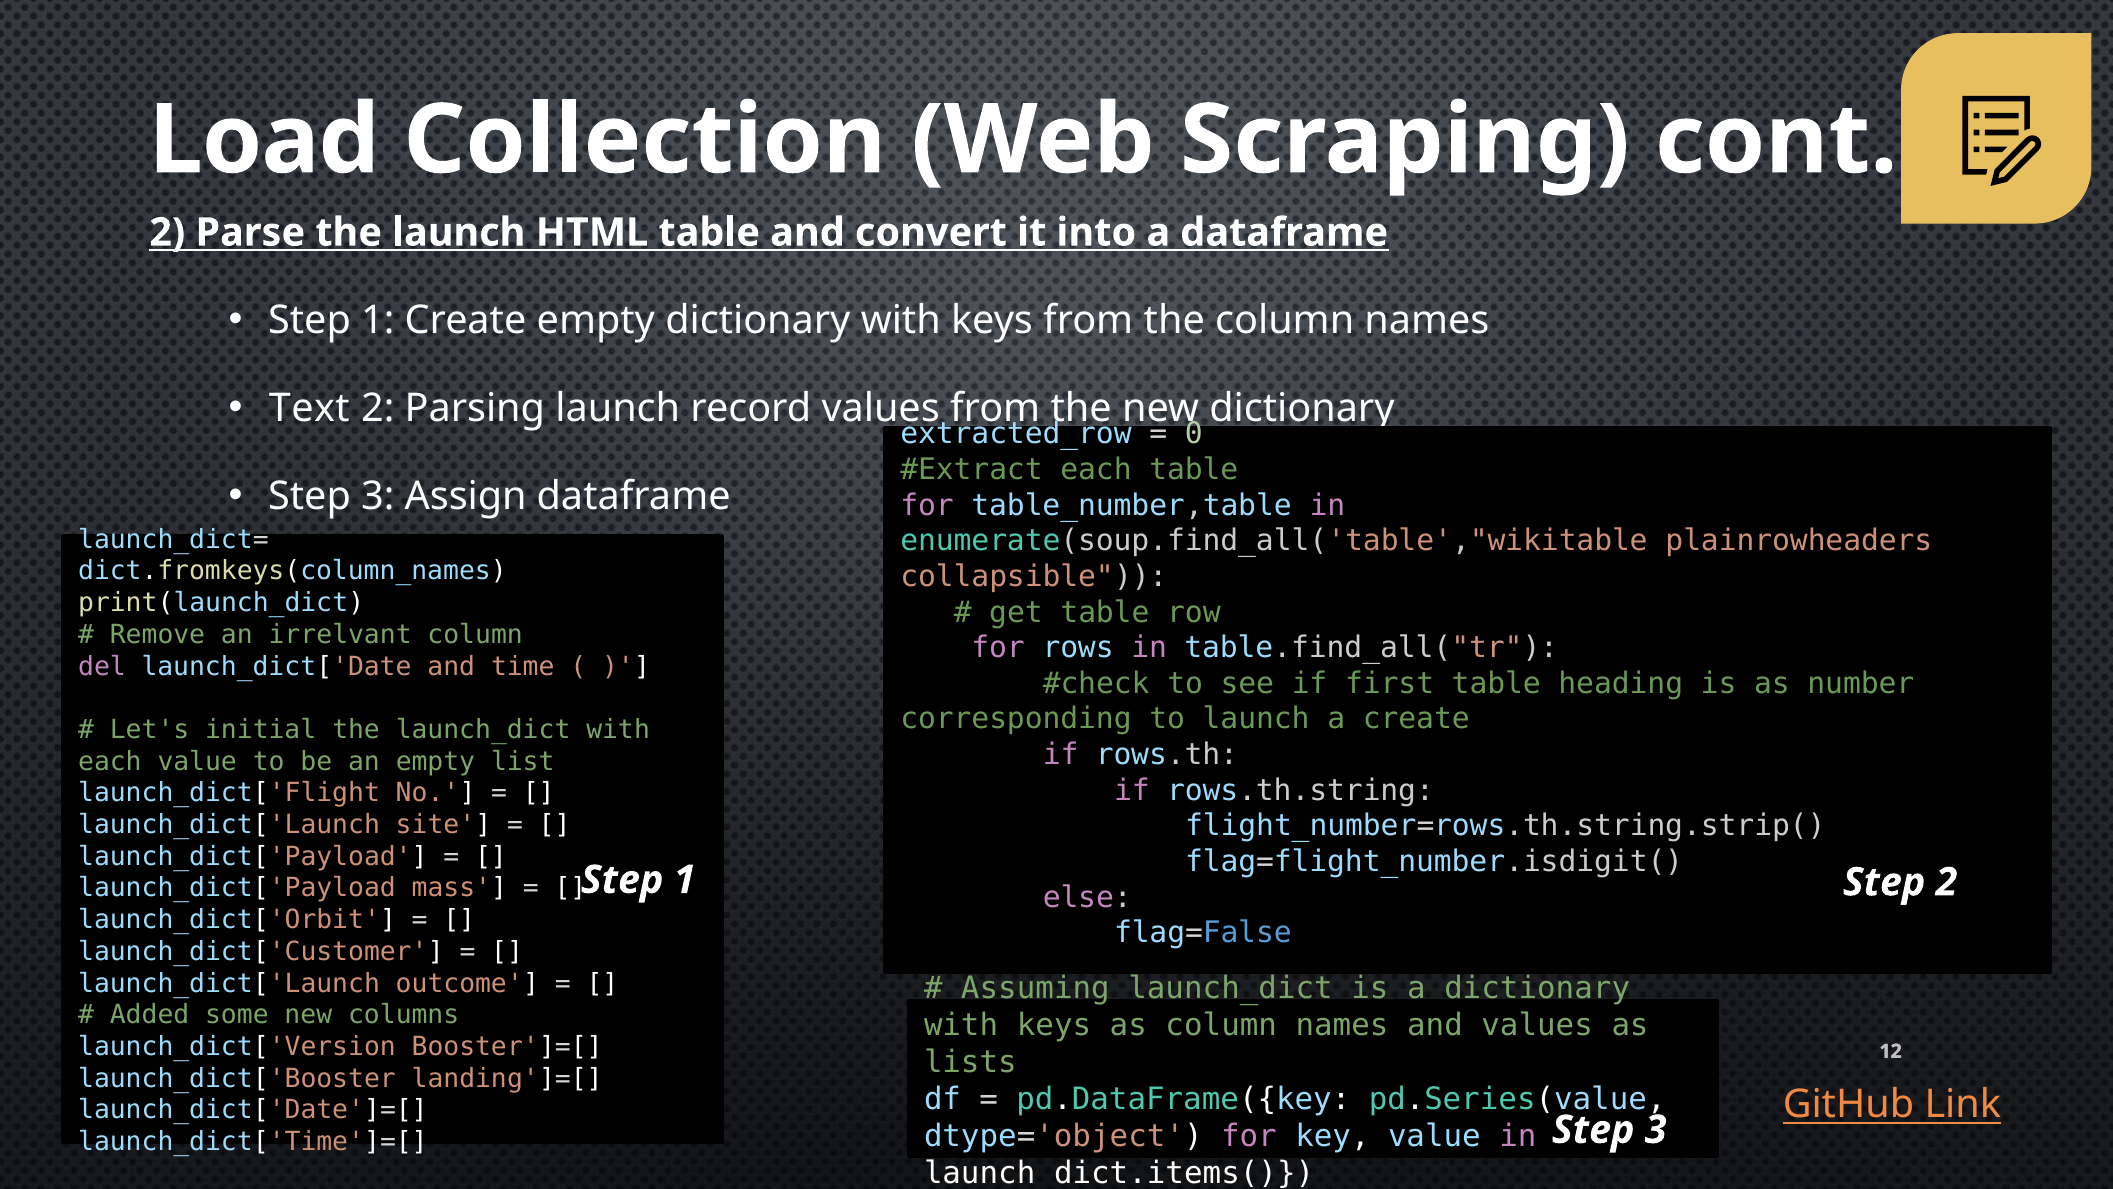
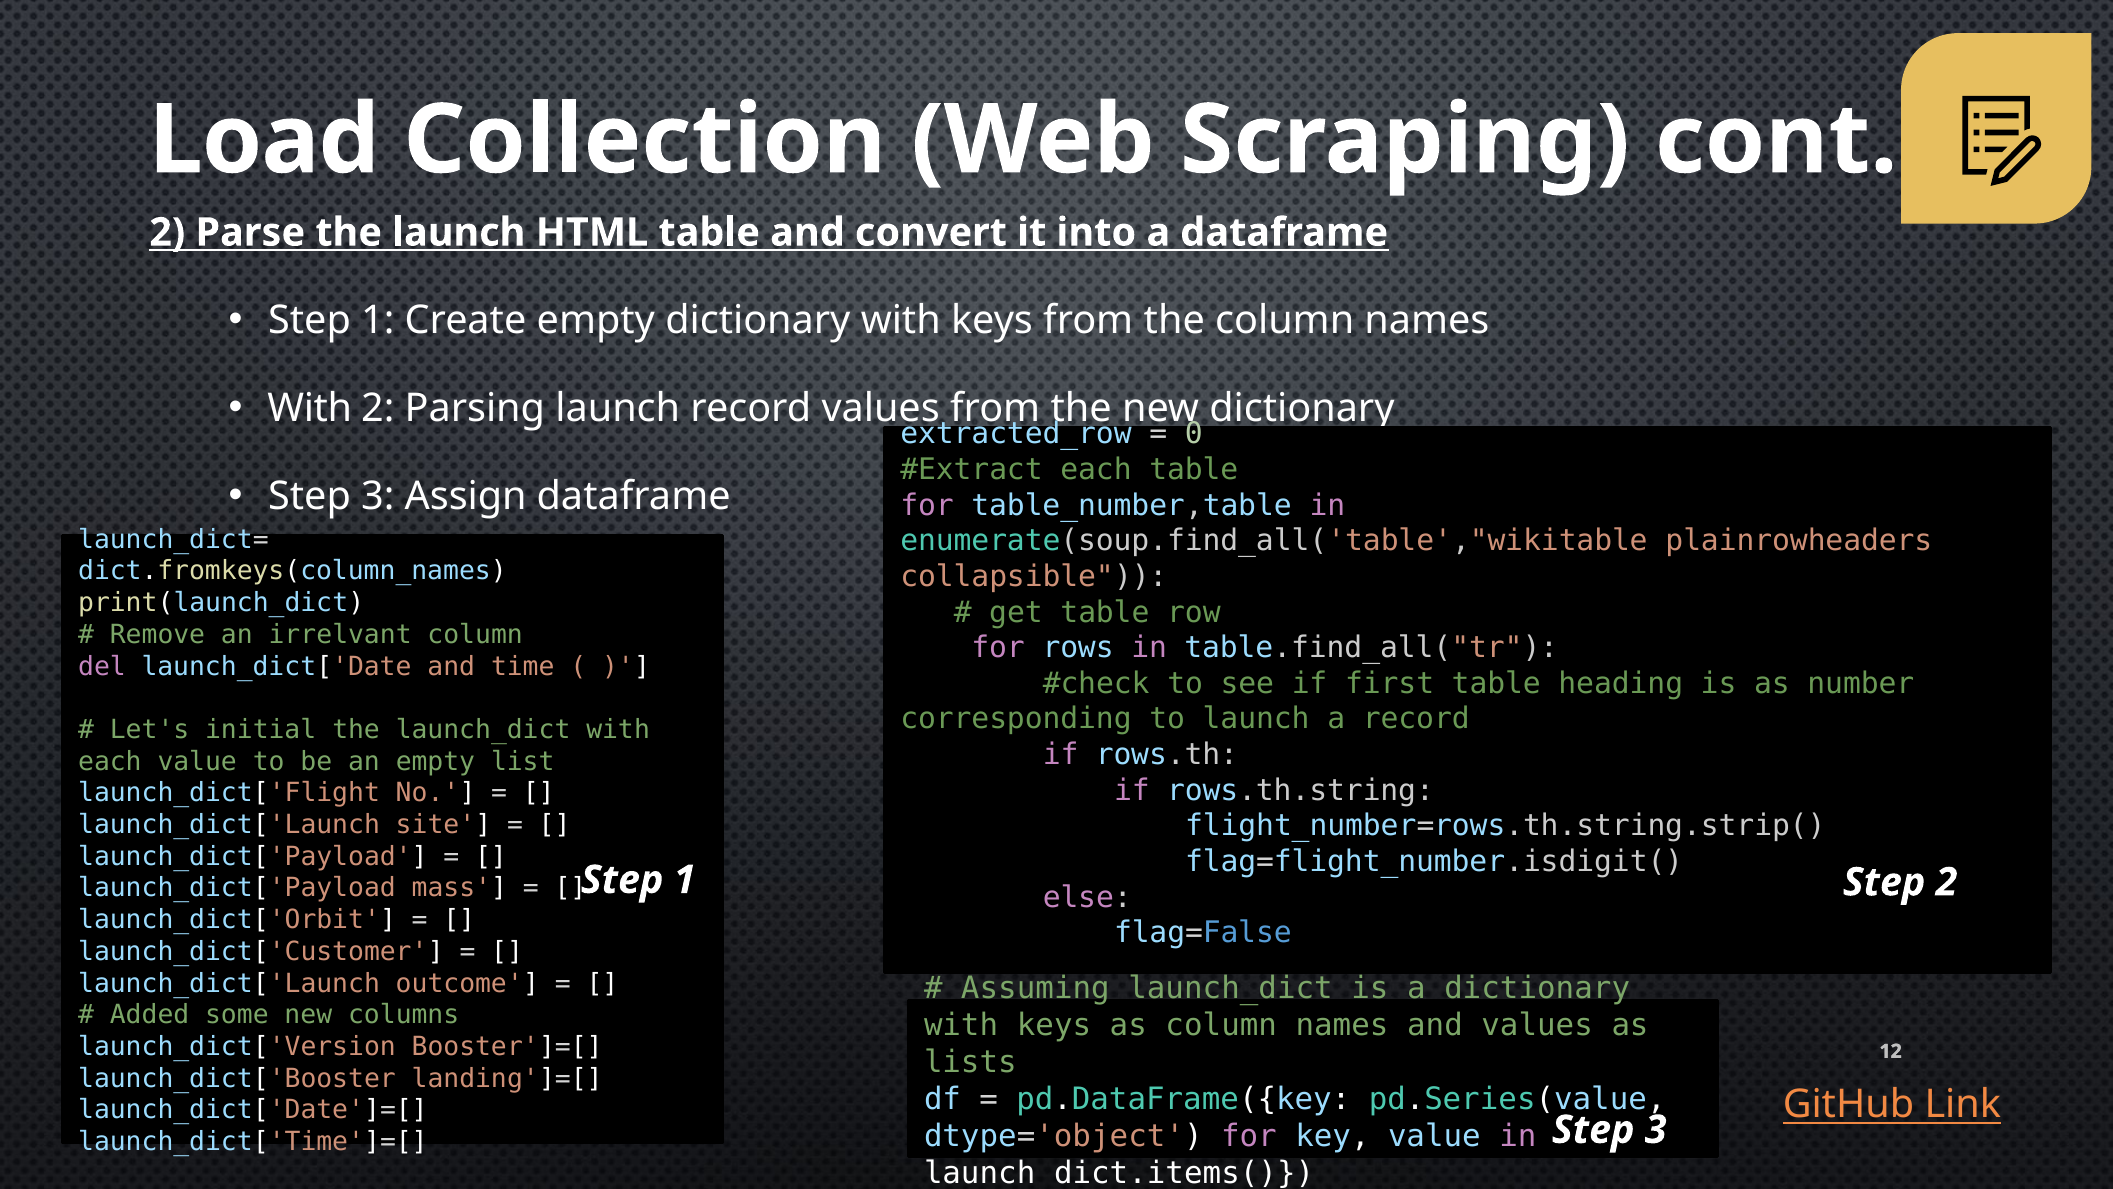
Text: Text -> With (310, 408)
a create: create -> record (1416, 719)
